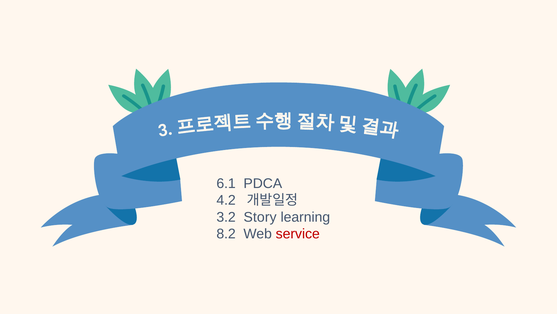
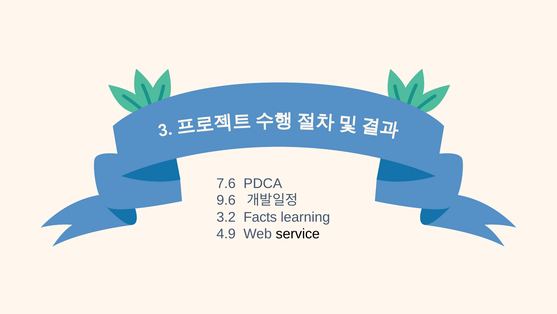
6.1: 6.1 -> 7.6 (226, 183)
4.2: 4.2 -> 9.6 (226, 200)
Story: Story -> Facts (260, 217)
8.2: 8.2 -> 4.9 (226, 233)
service colour: red -> black (298, 233)
